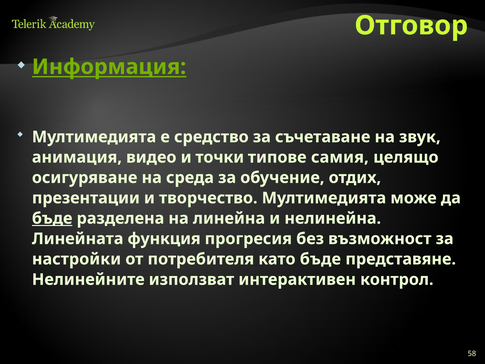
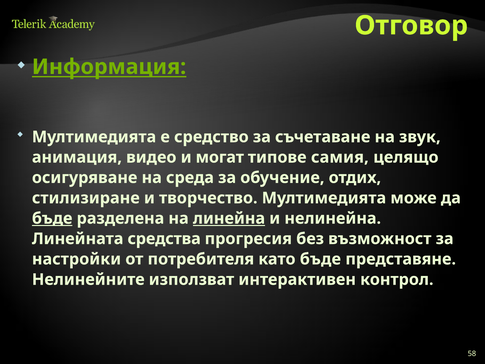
точки: точки -> могат (220, 157)
презентации: презентации -> стилизиране (86, 198)
линейна underline: none -> present (229, 218)
функция: функция -> средства (164, 239)
